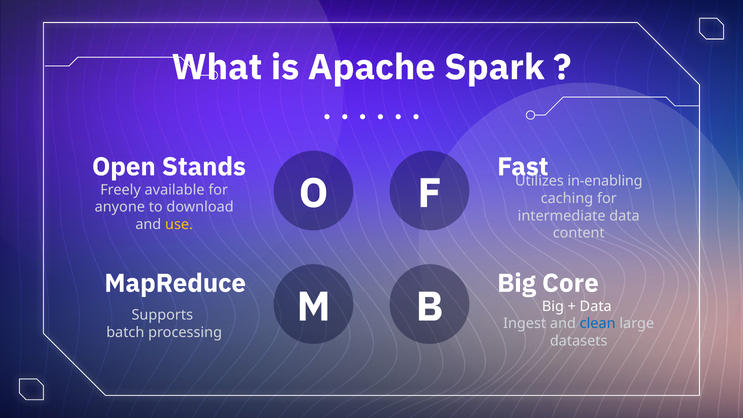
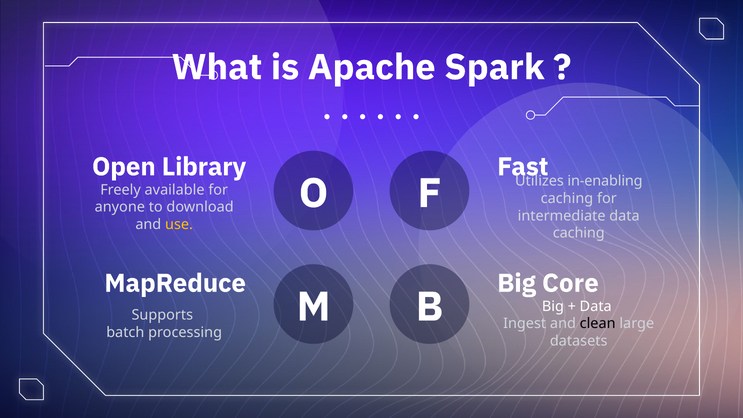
Stands: Stands -> Library (204, 167)
content: content -> caching (579, 233)
clean colour: blue -> black (598, 324)
